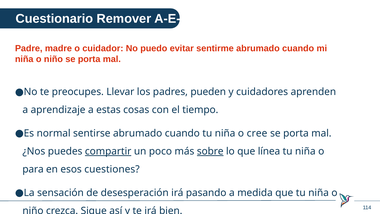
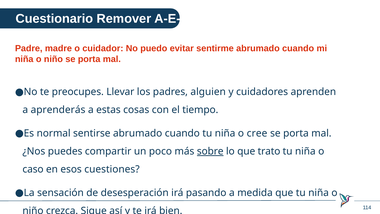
pueden: pueden -> alguien (208, 92)
aprendizaje: aprendizaje -> aprenderás (58, 110)
compartir underline: present -> none (108, 151)
línea: línea -> trato (269, 151)
para: para -> caso (33, 169)
